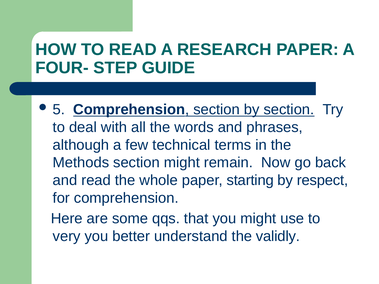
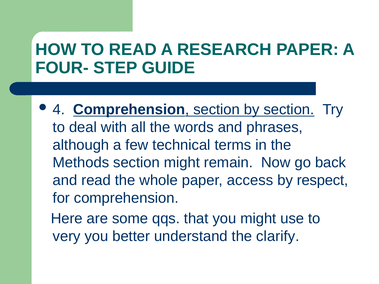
5: 5 -> 4 (59, 110)
starting: starting -> access (250, 180)
validly: validly -> clarify (278, 237)
